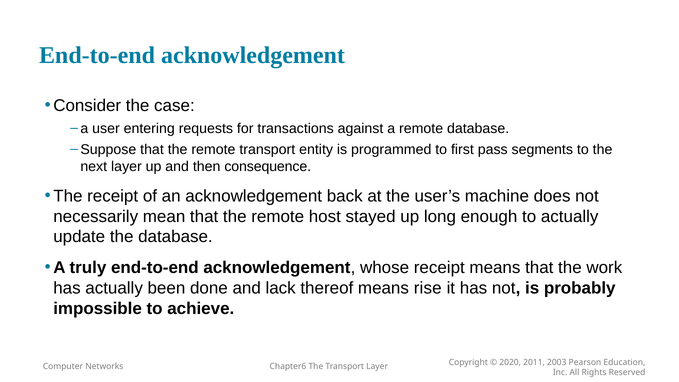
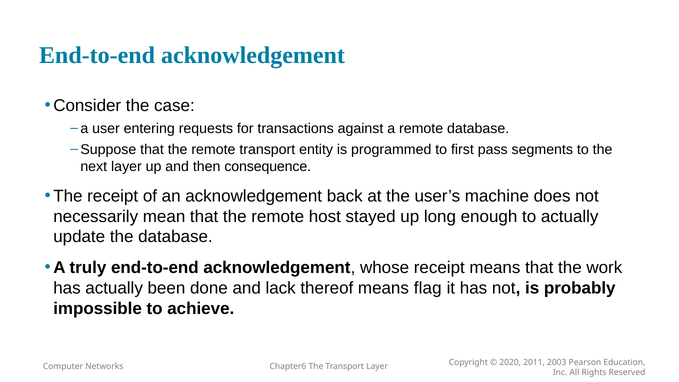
rise: rise -> flag (428, 288)
